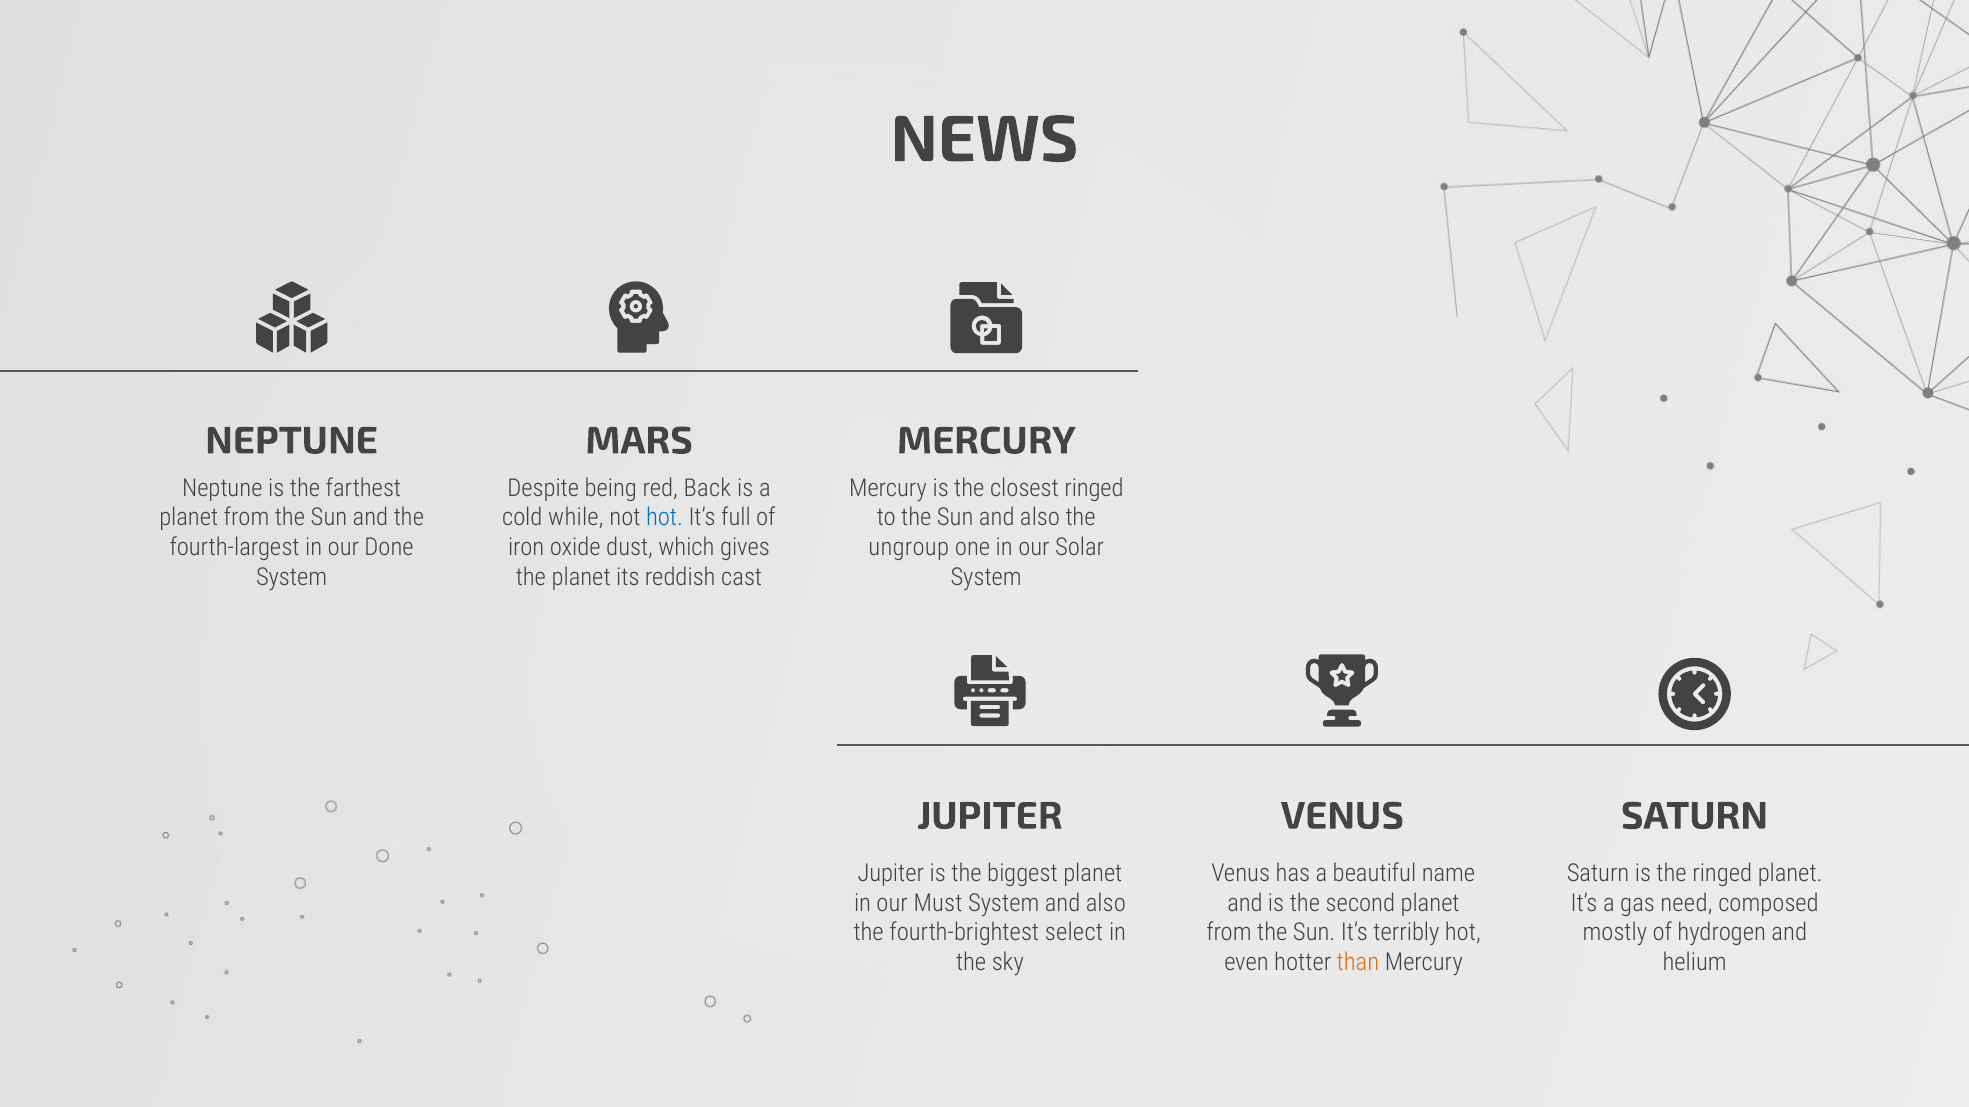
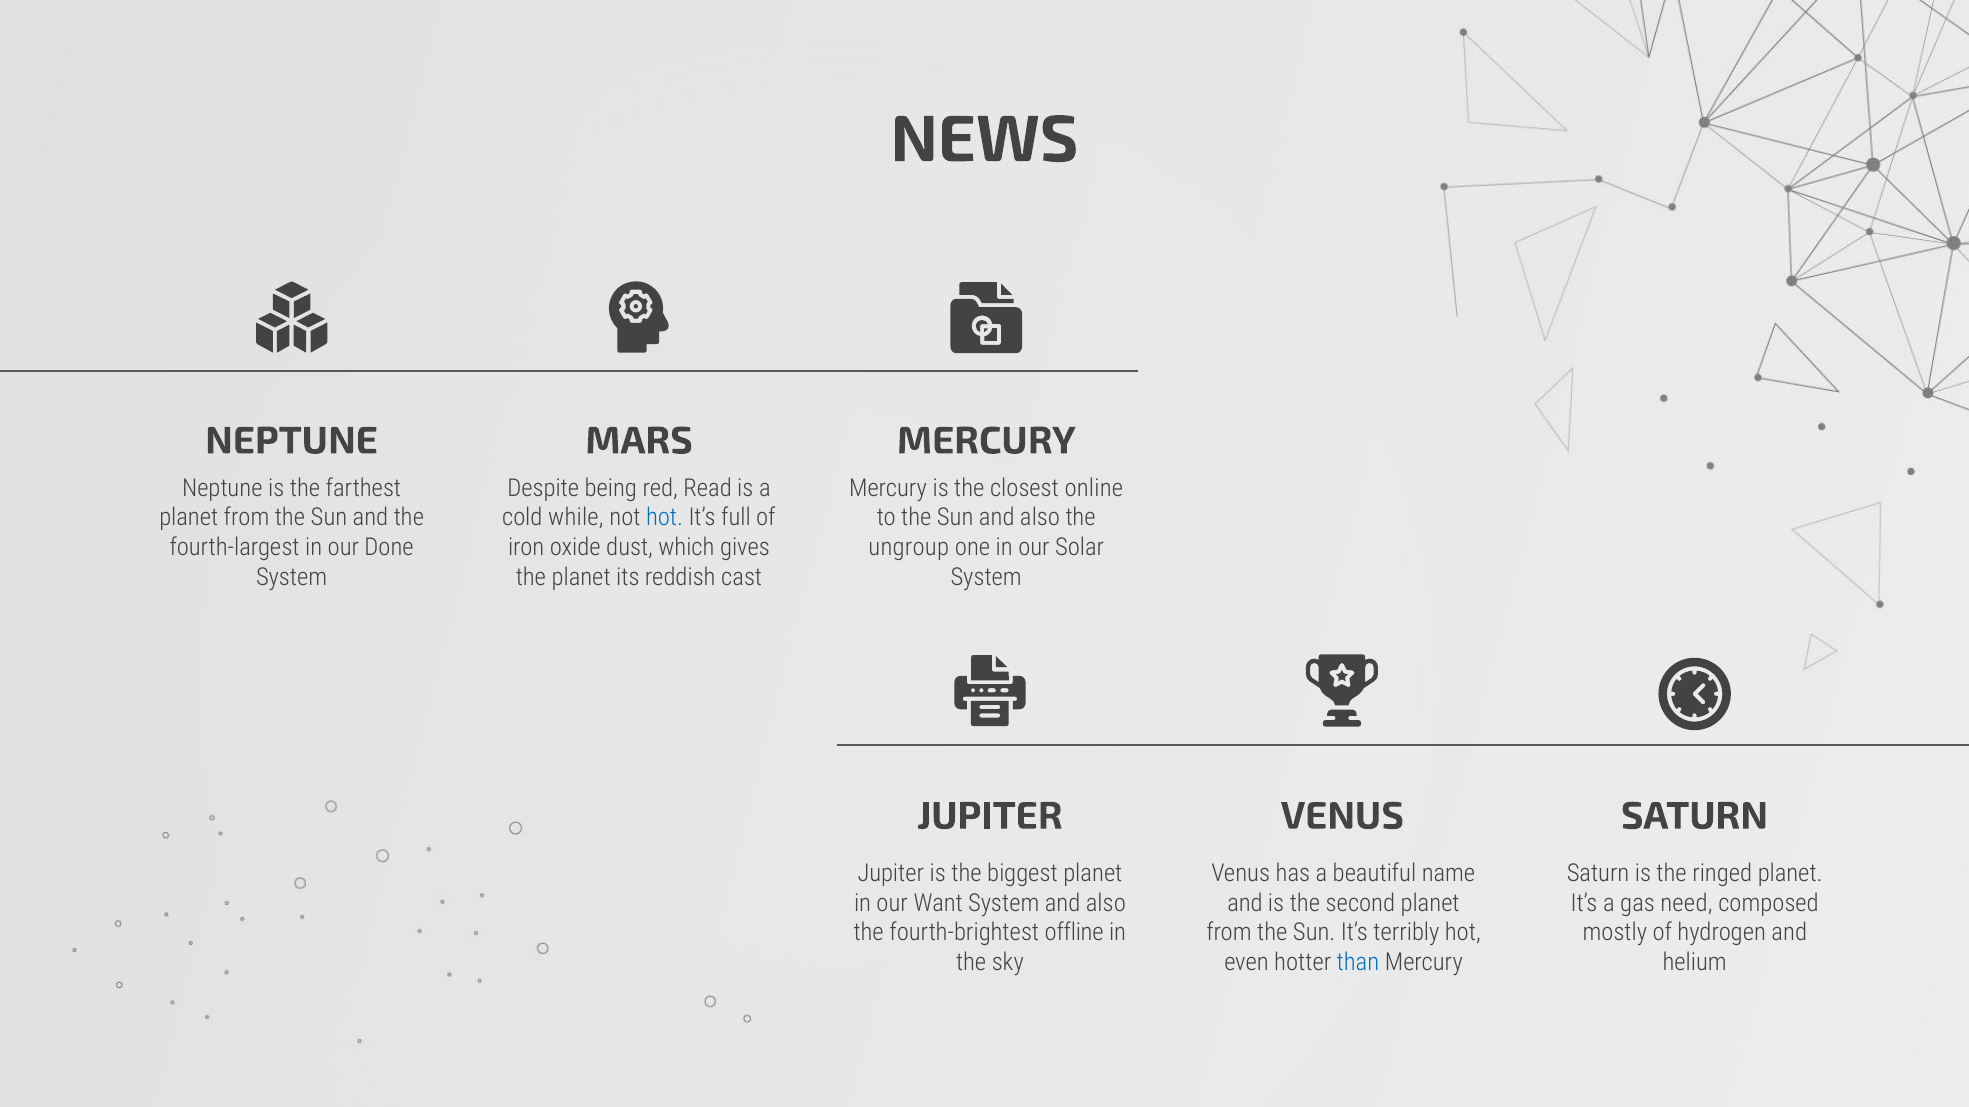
Back: Back -> Read (708, 489)
closest ringed: ringed -> online (1094, 489)
Must: Must -> Want (938, 903)
select: select -> offline (1074, 933)
than colour: orange -> blue (1358, 963)
